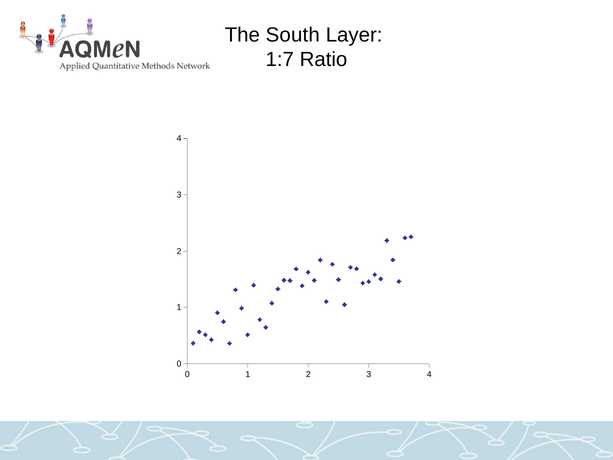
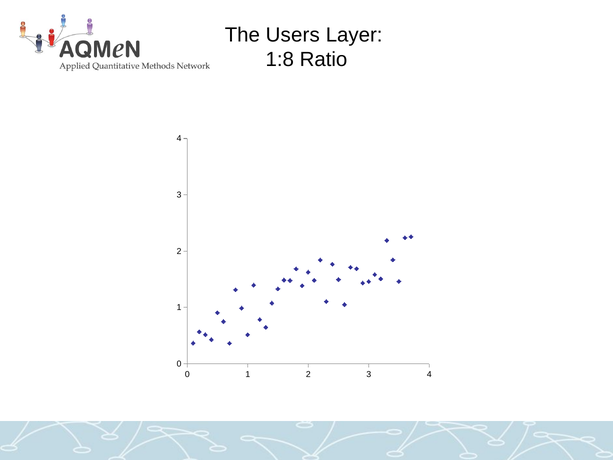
South: South -> Users (293, 35)
1:7: 1:7 -> 1:8 (280, 60)
